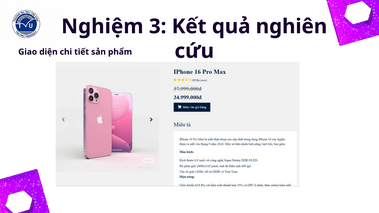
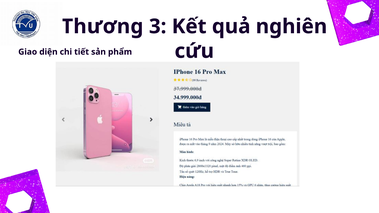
Nghiệm: Nghiệm -> Thương (102, 26)
